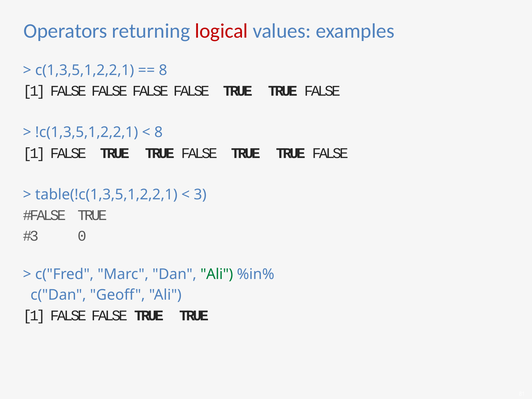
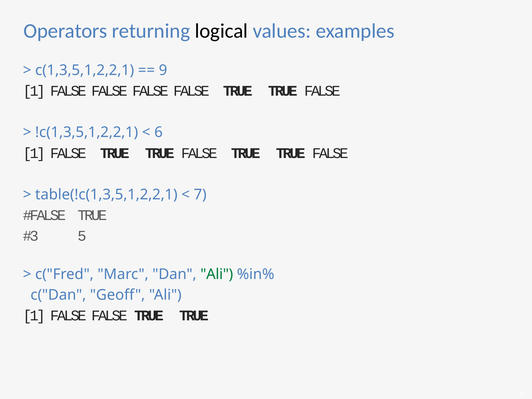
logical colour: red -> black (221, 31)
8: 8 -> 9 (163, 70)
8: 8 -> 6 (159, 132)
3: 3 -> 7 (200, 195)
0: 0 -> 5 (82, 236)
